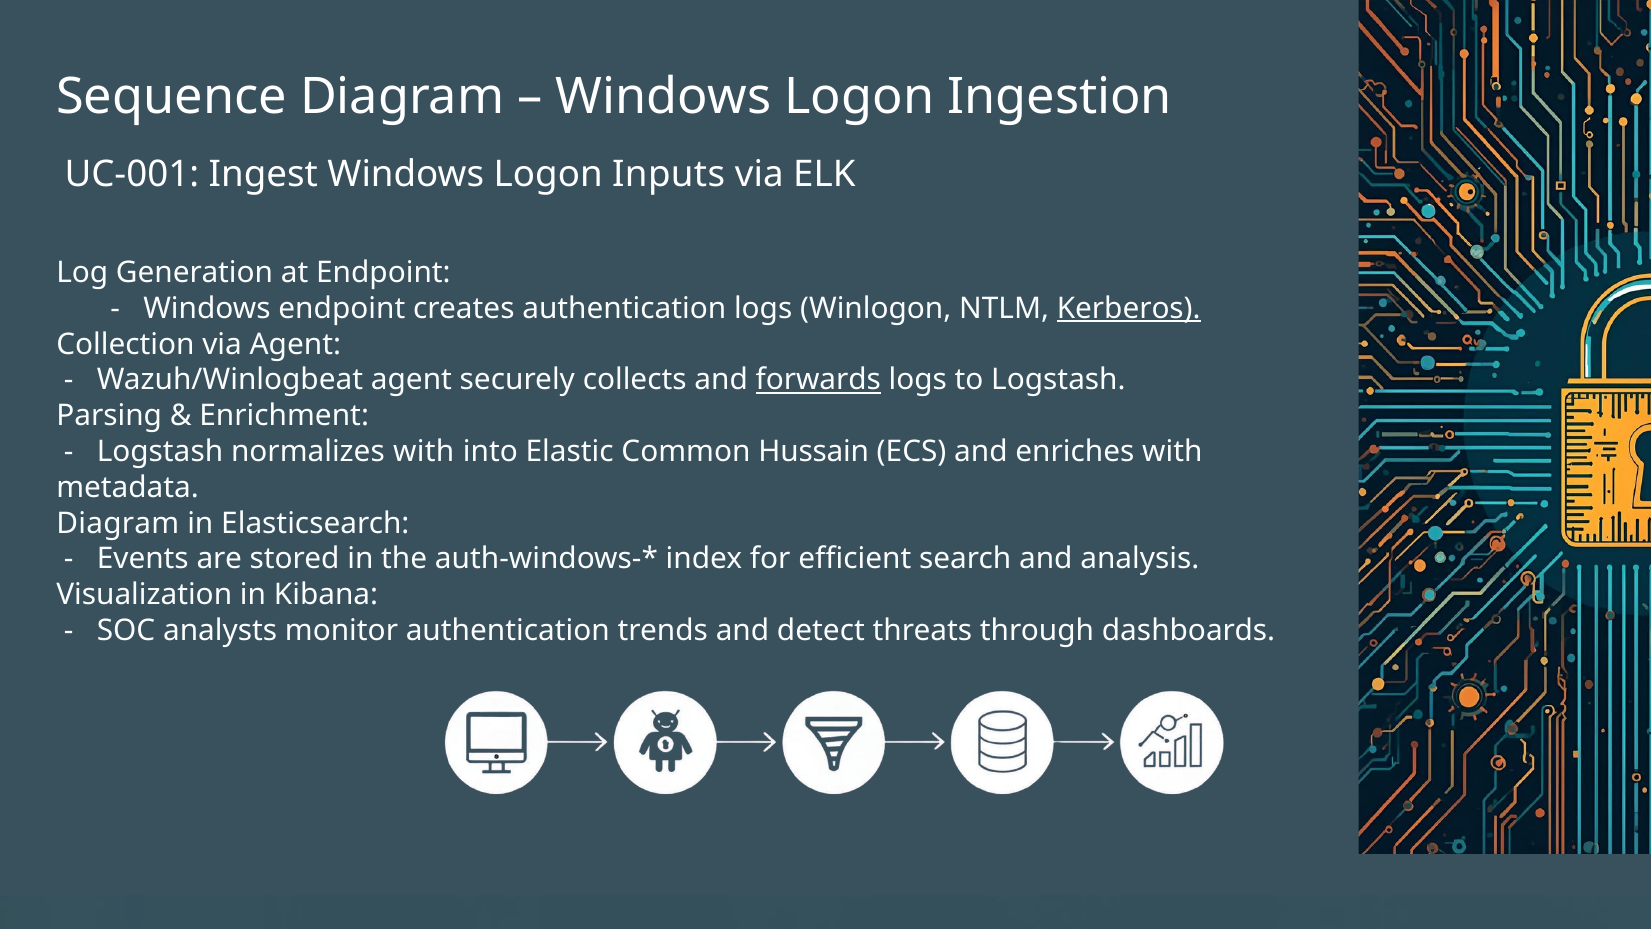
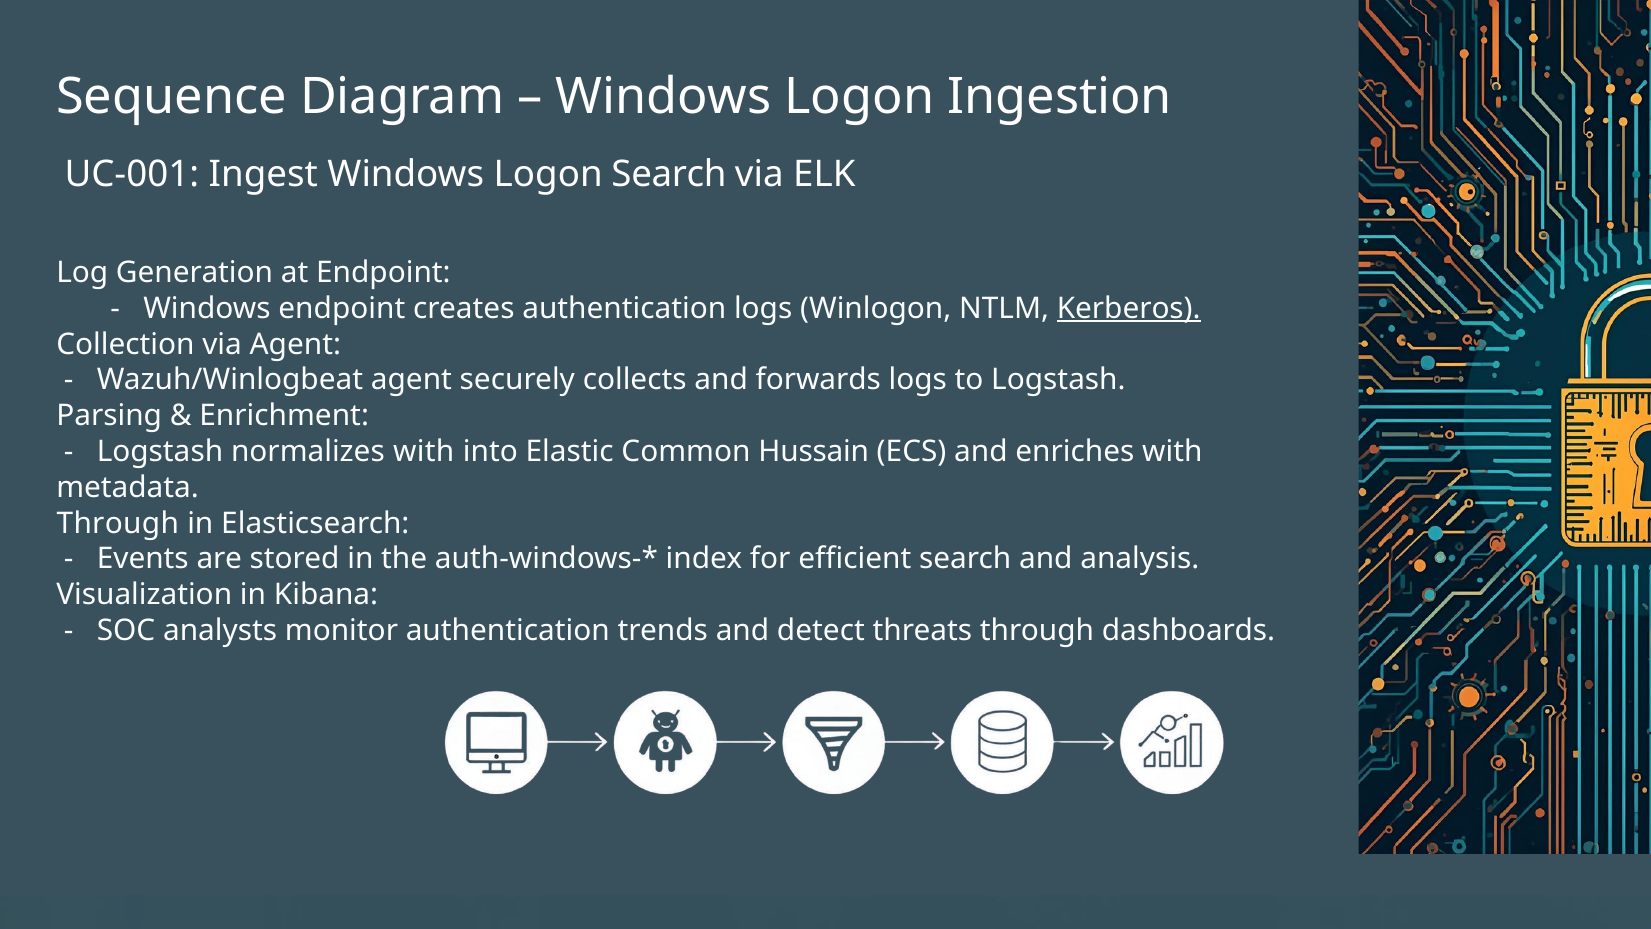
Logon Inputs: Inputs -> Search (669, 175)
forwards underline: present -> none (818, 380)
Diagram: Diagram -> Through (118, 523)
